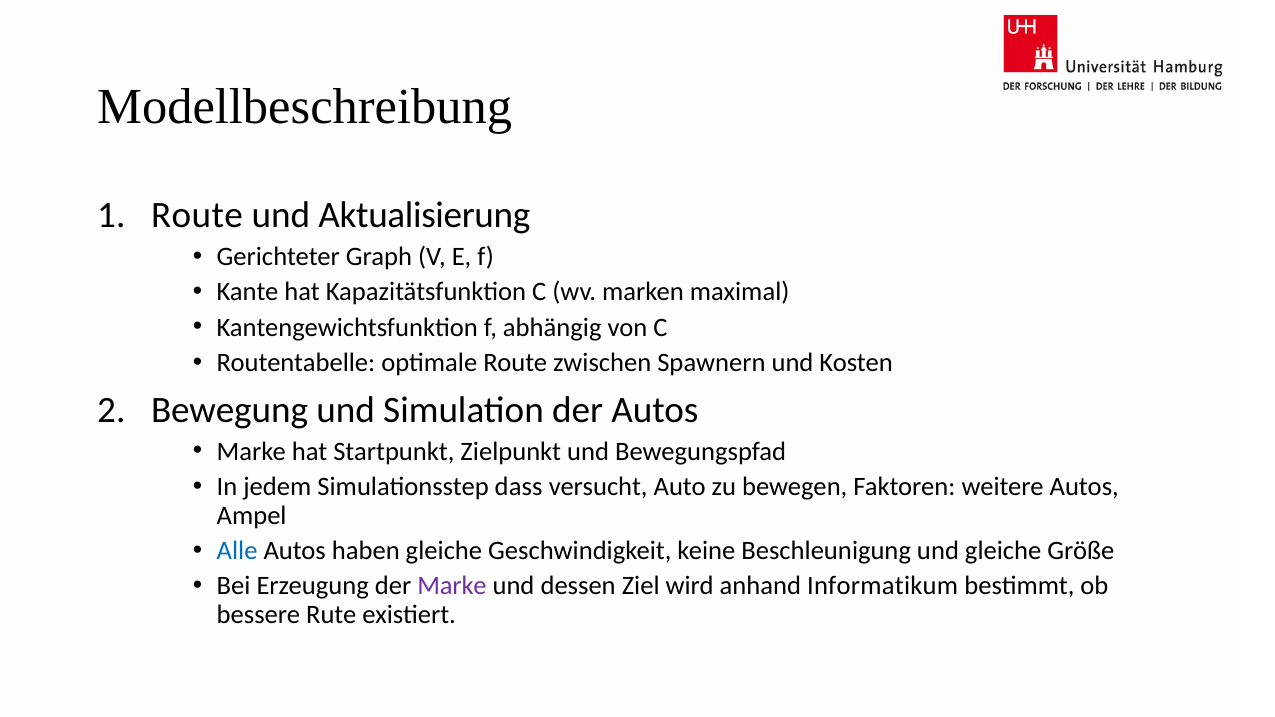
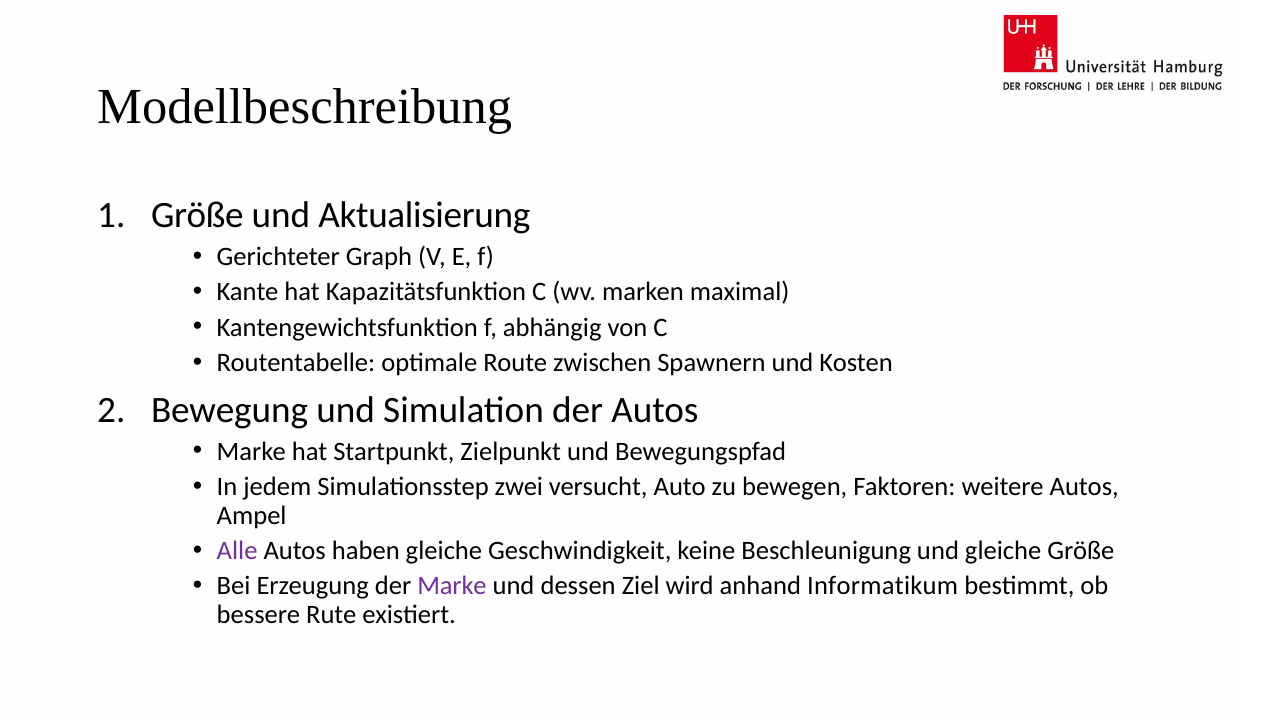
Route: Route -> Größe (197, 215)
dass: dass -> zwei (519, 487)
Alle colour: blue -> purple (237, 551)
